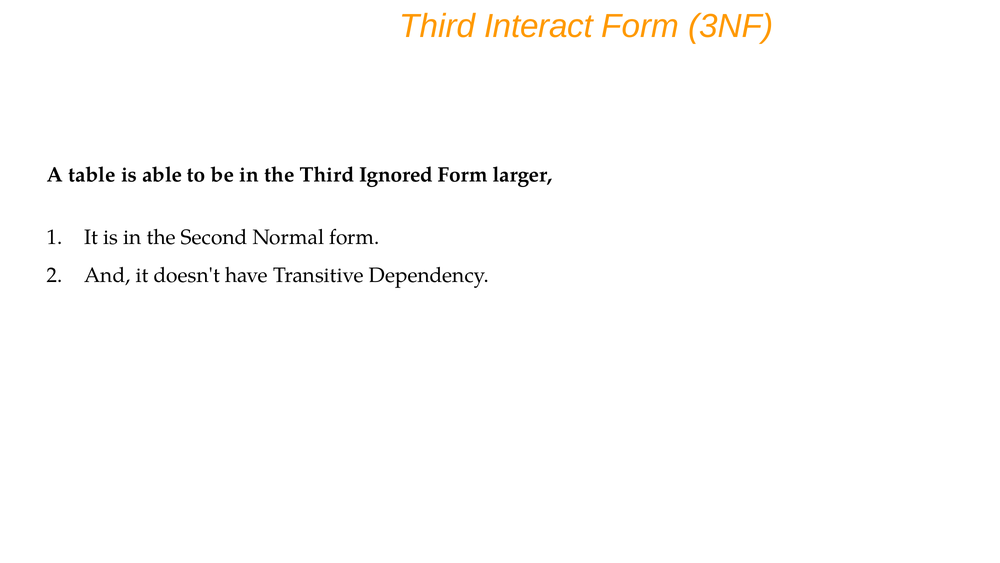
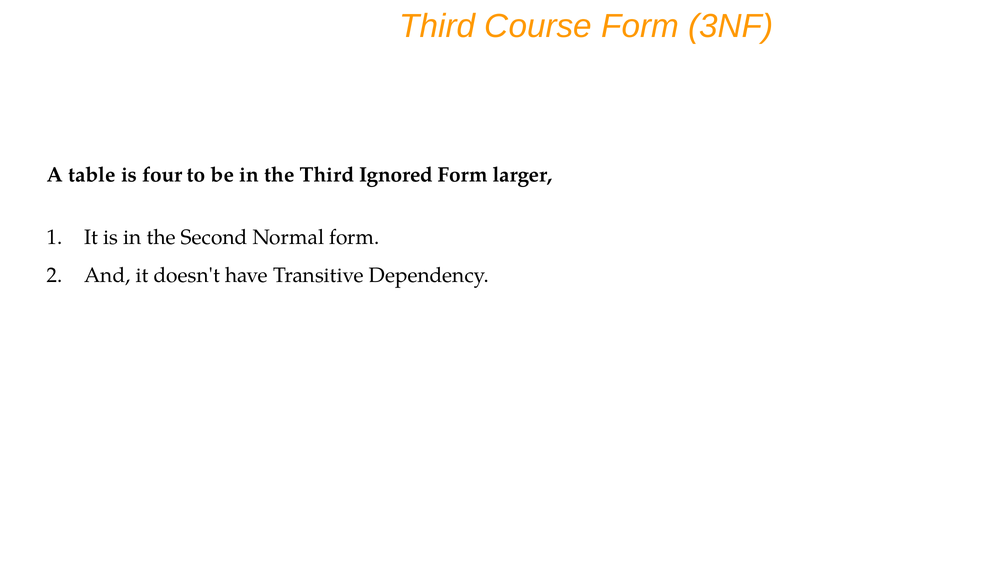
Interact: Interact -> Course (538, 26)
able: able -> four (162, 175)
